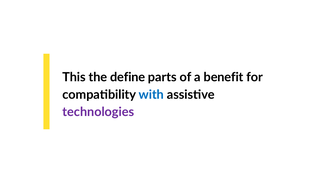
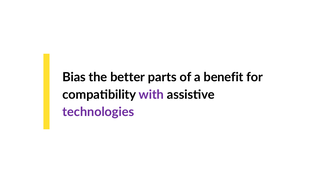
This: This -> Bias (74, 77)
define: define -> better (128, 77)
with colour: blue -> purple (151, 95)
